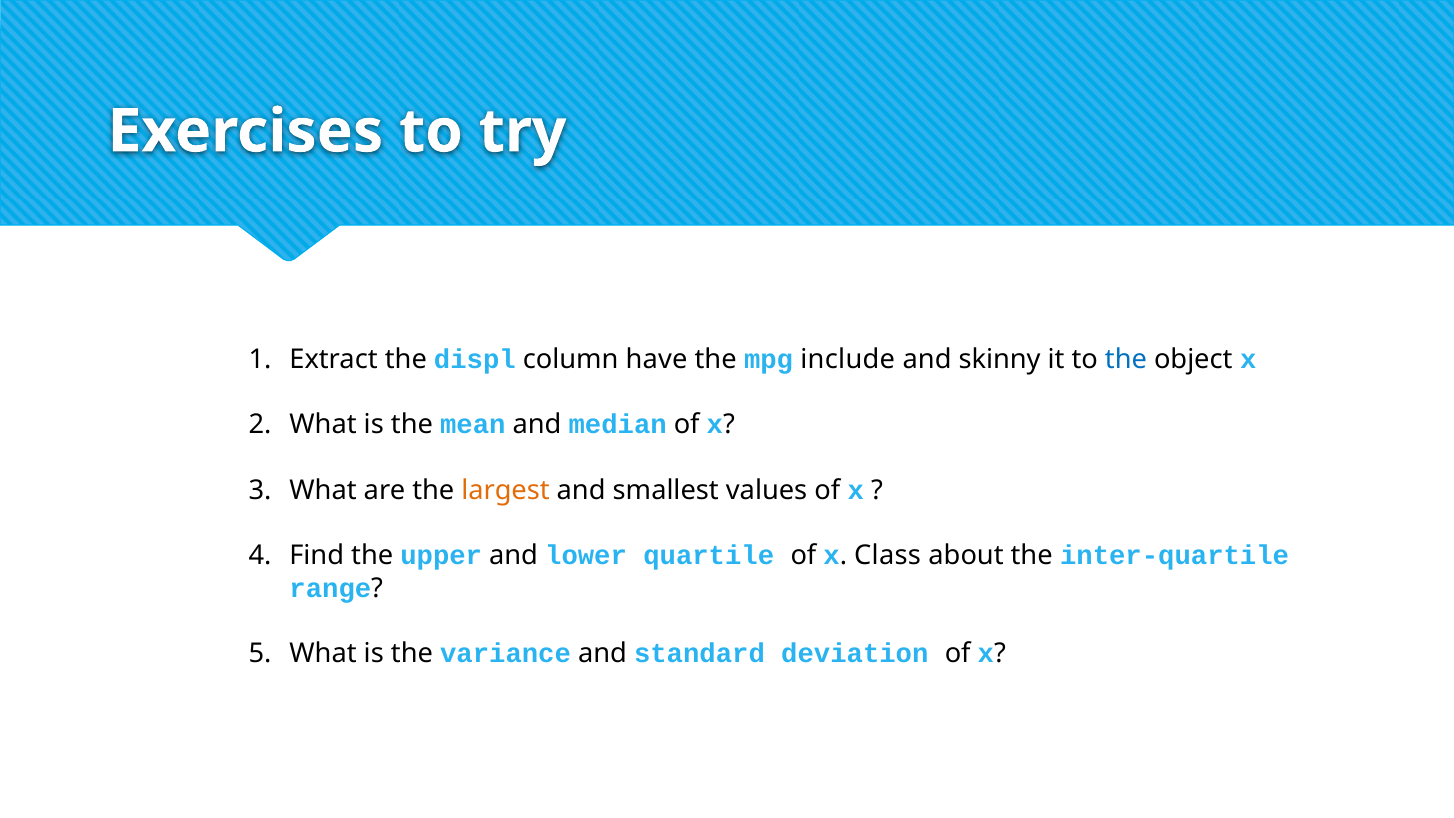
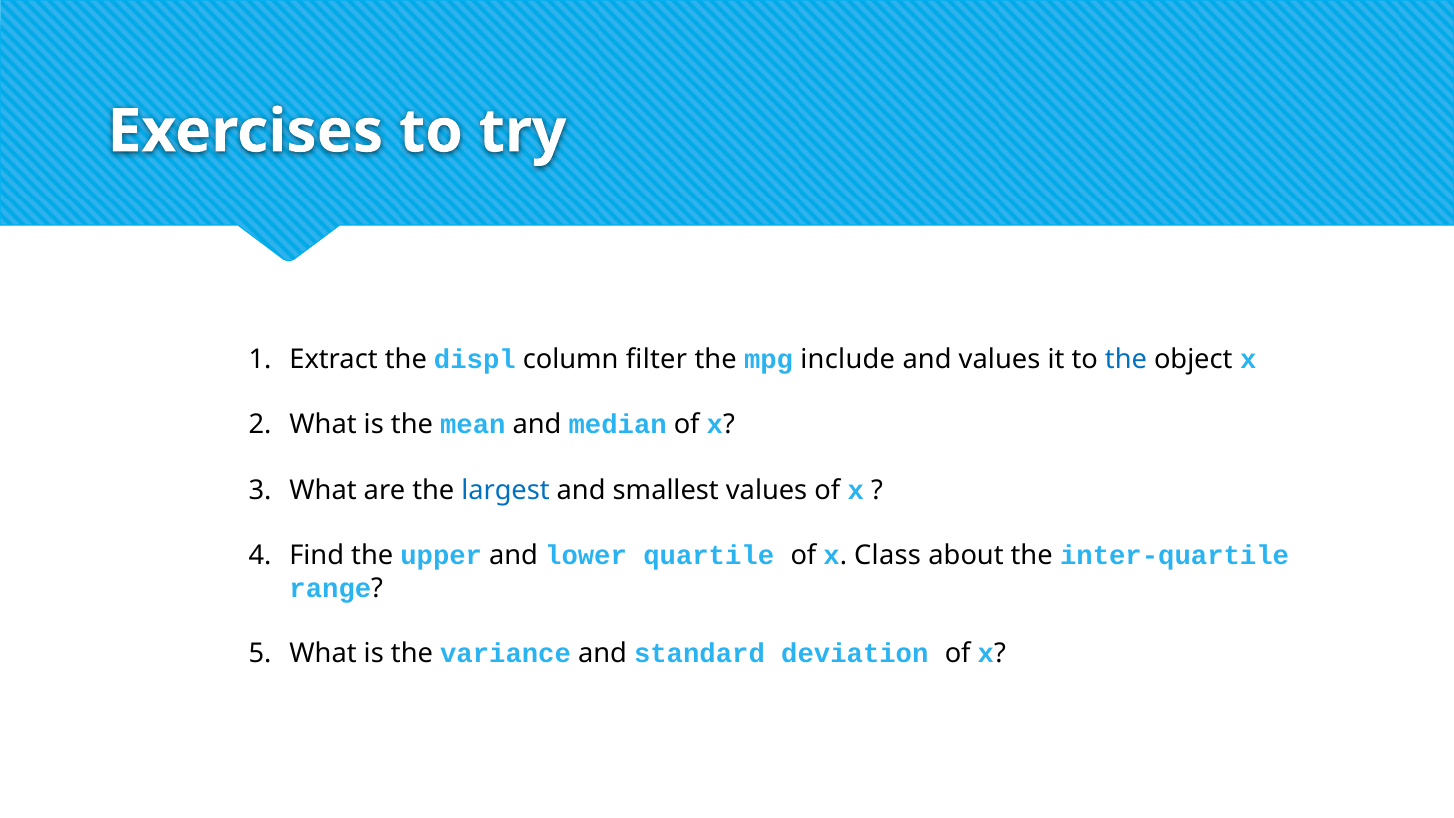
have: have -> filter (656, 359)
and skinny: skinny -> values (1000, 359)
largest colour: orange -> blue (506, 490)
